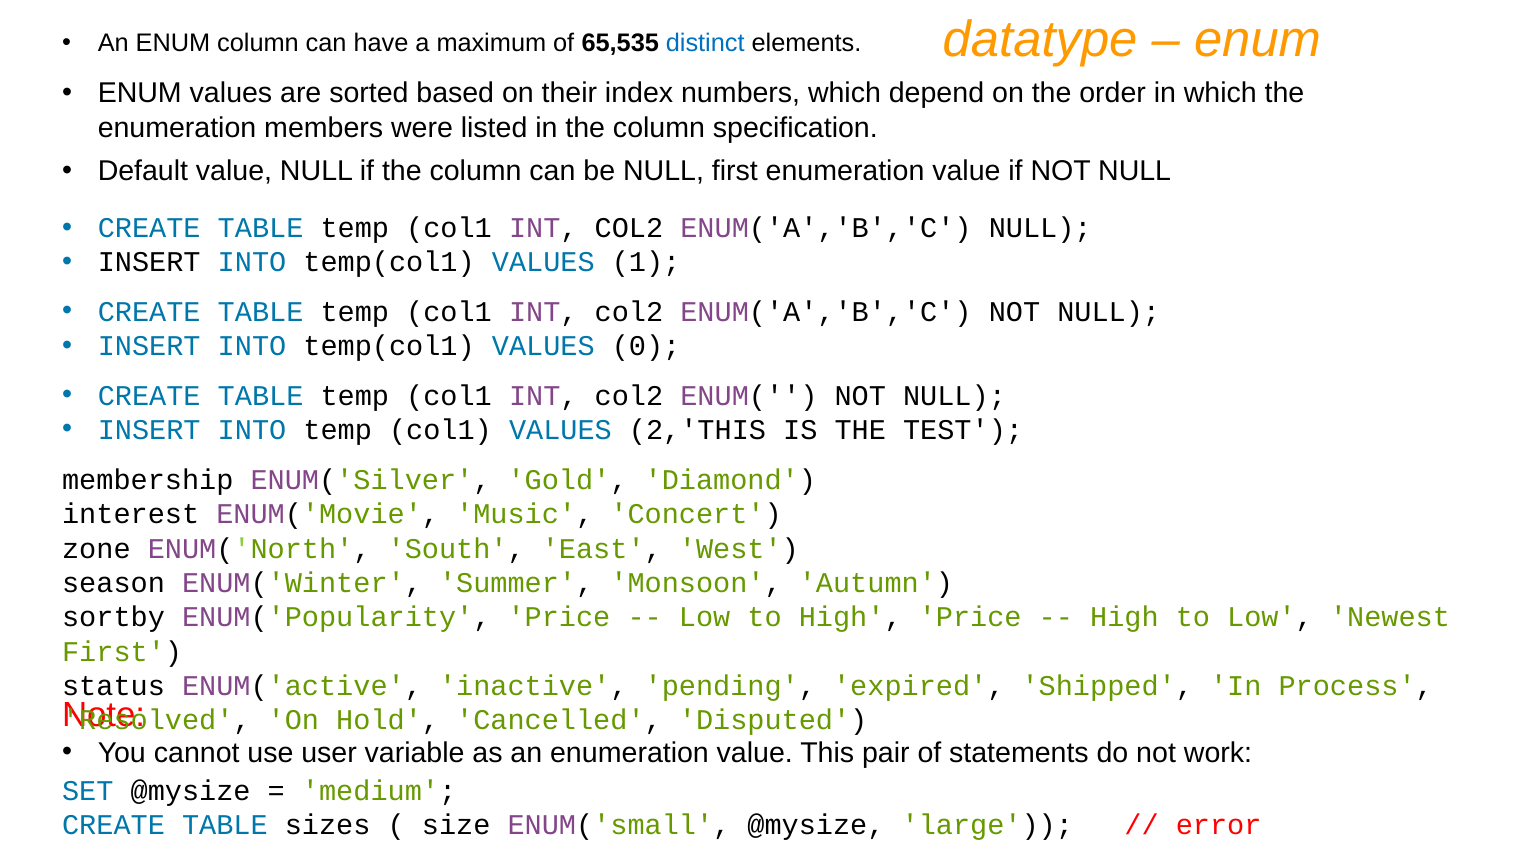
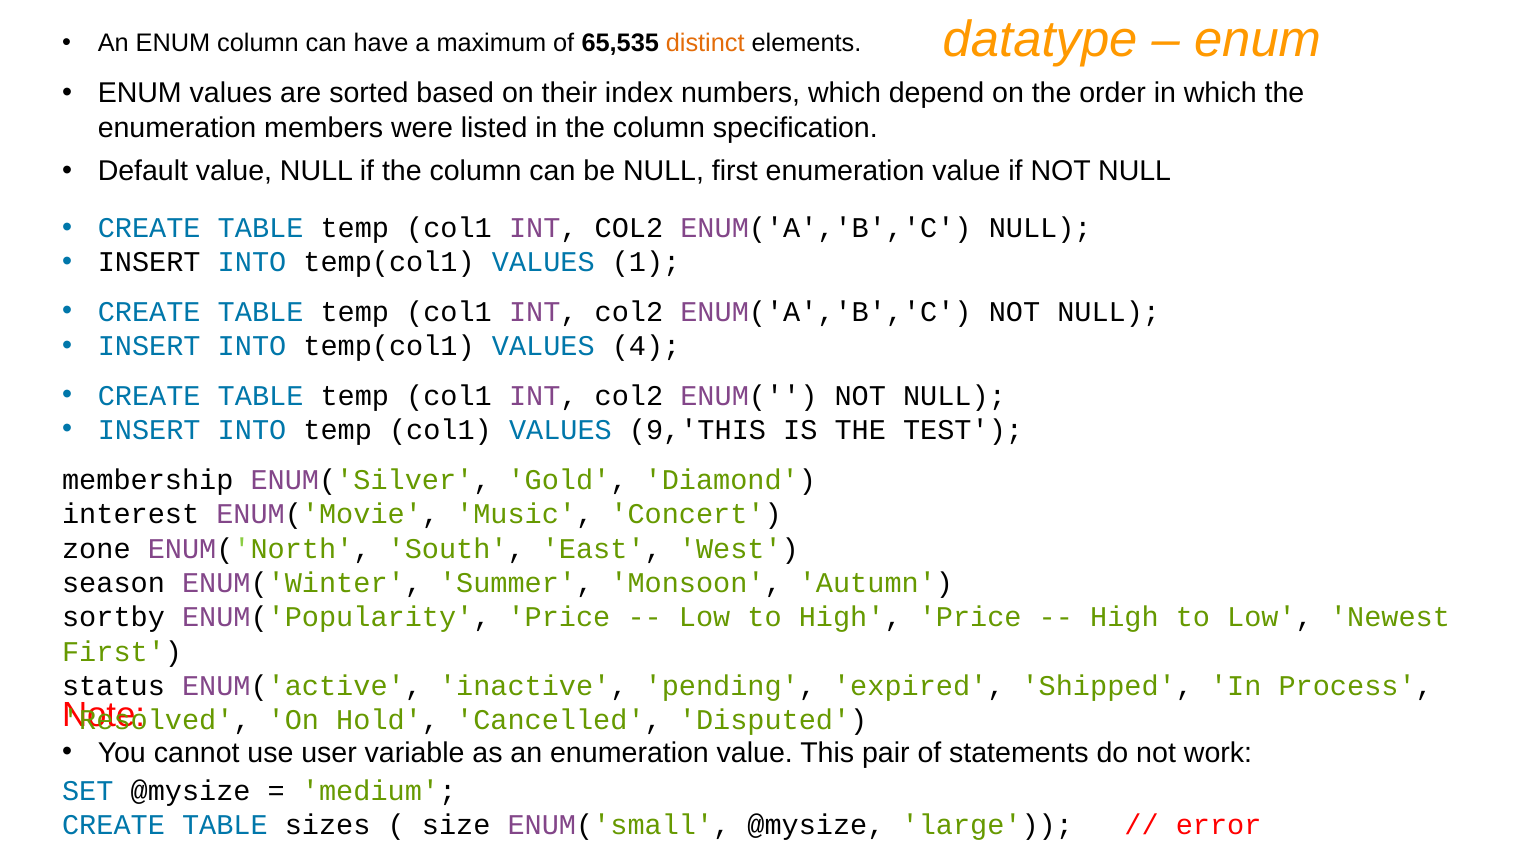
distinct colour: blue -> orange (705, 44)
0: 0 -> 4 (646, 346)
2,'THIS: 2,'THIS -> 9,'THIS (697, 430)
